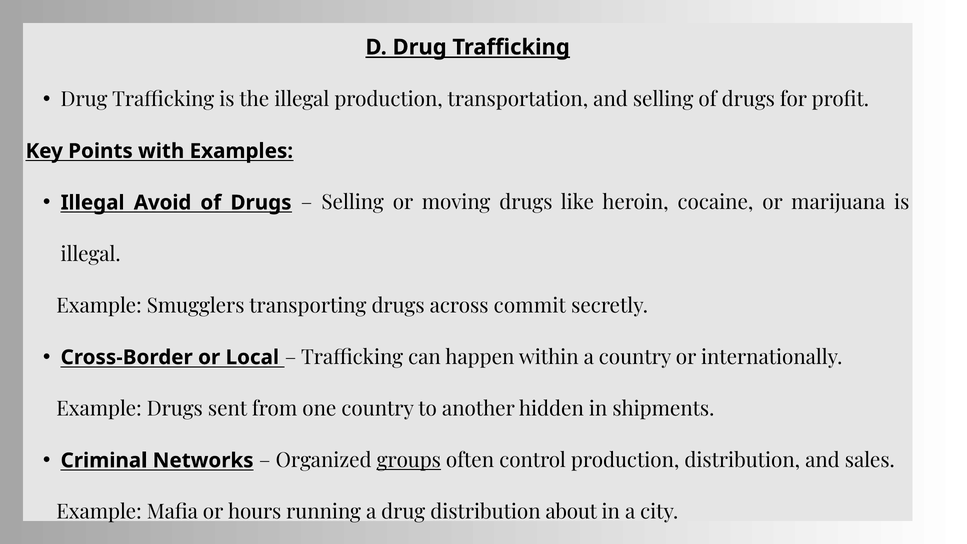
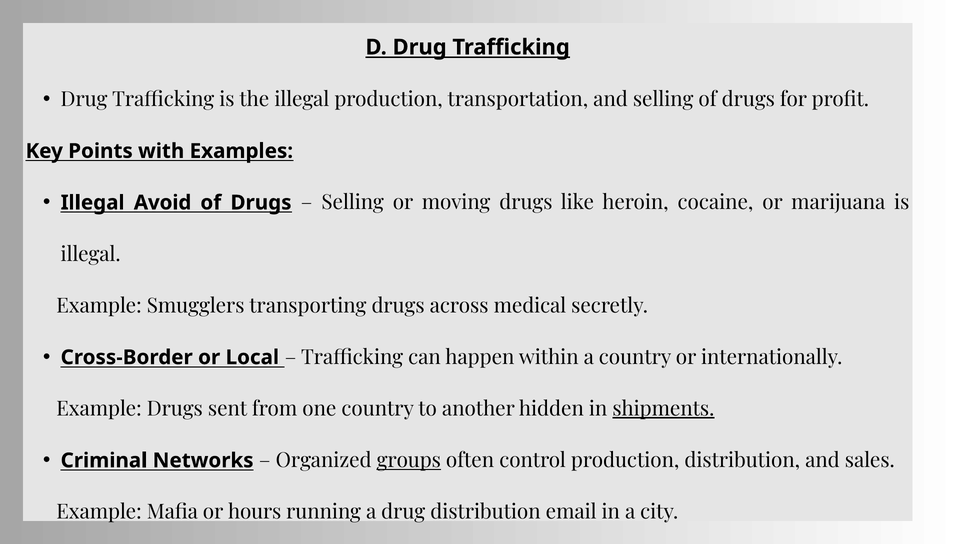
commit: commit -> medical (530, 306)
shipments underline: none -> present (663, 409)
about: about -> email (571, 512)
